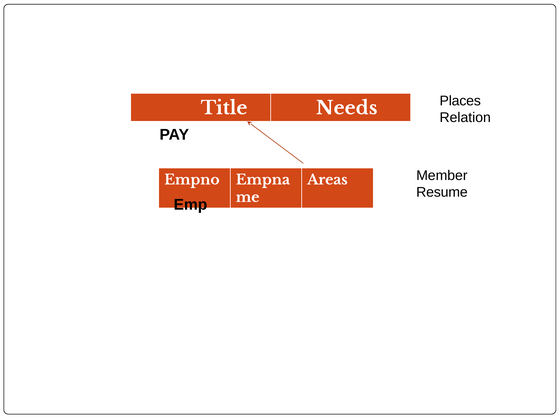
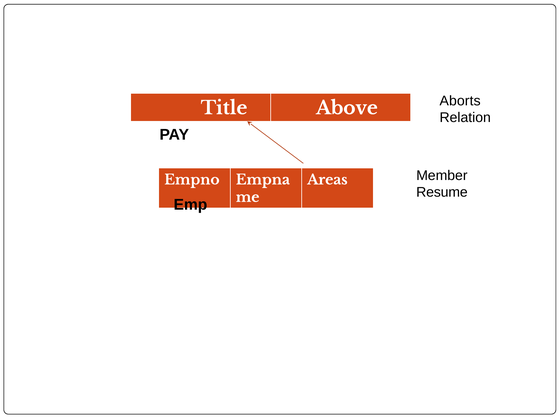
Places: Places -> Aborts (460, 101)
Needs: Needs -> Above (347, 108)
